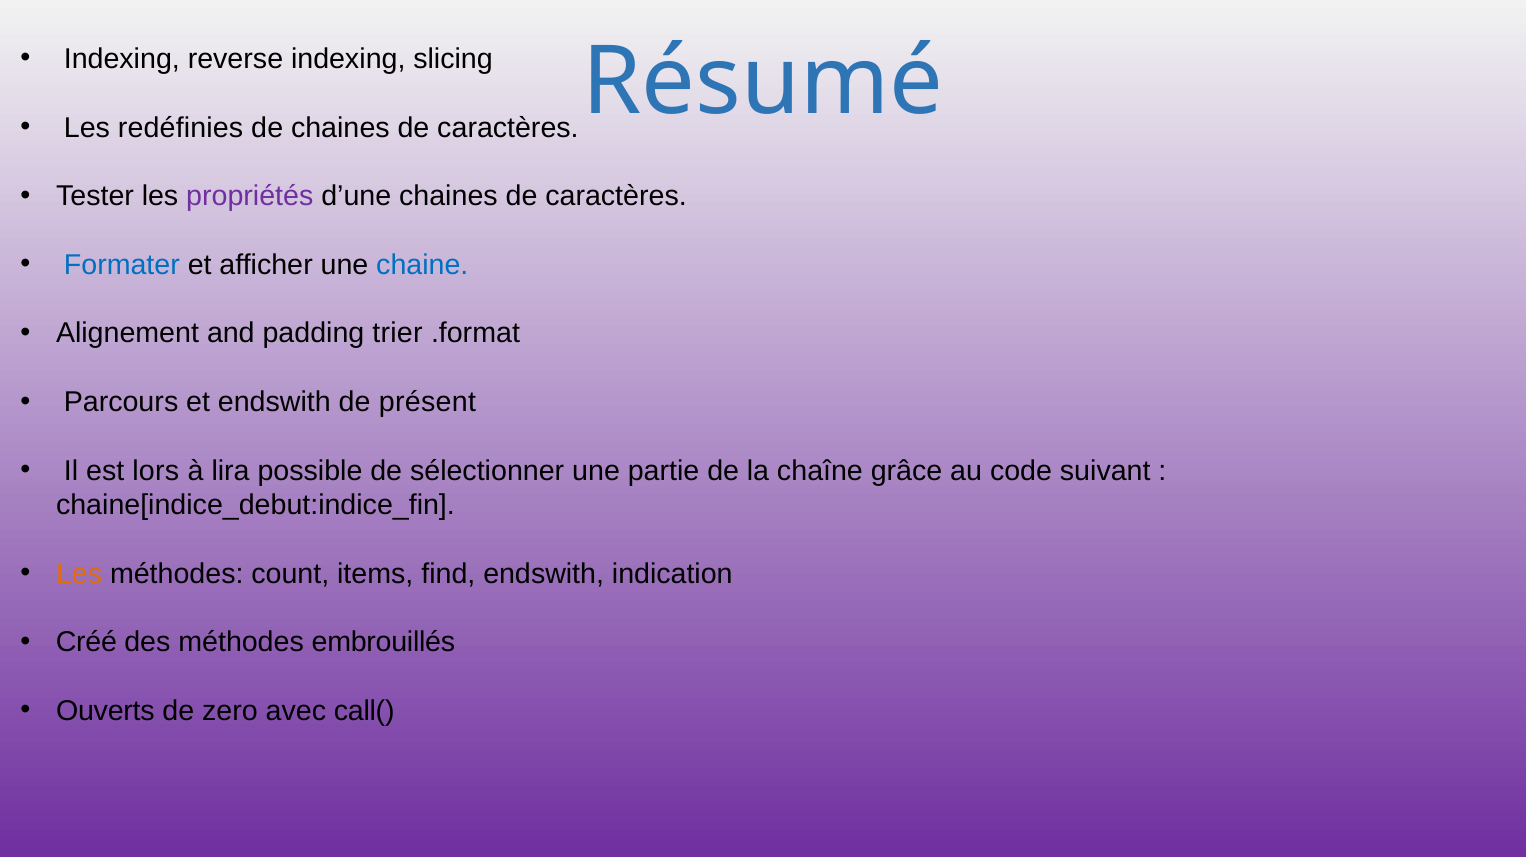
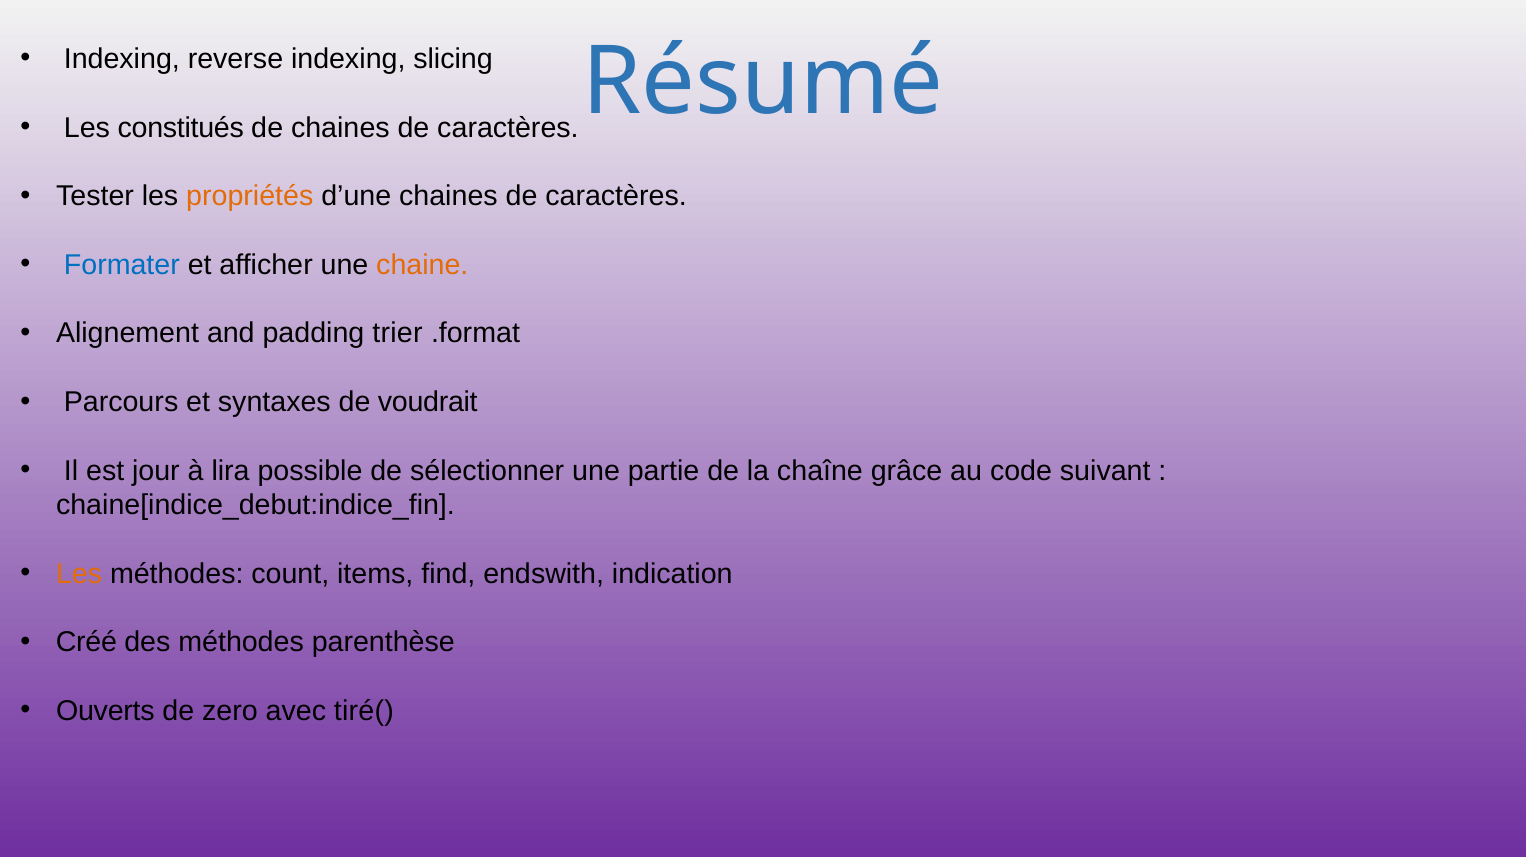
redéfinies: redéfinies -> constitués (181, 128)
propriétés colour: purple -> orange (250, 196)
chaine colour: blue -> orange (422, 265)
et endswith: endswith -> syntaxes (274, 402)
présent: présent -> voudrait (428, 402)
lors: lors -> jour (156, 471)
embrouillés: embrouillés -> parenthèse (383, 643)
call(: call( -> tiré( (364, 711)
